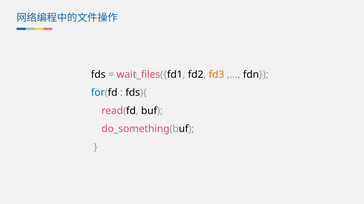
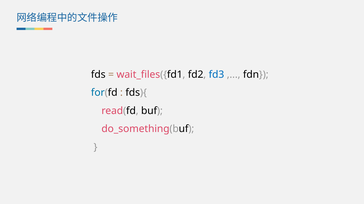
fd3 colour: orange -> blue (216, 75)
